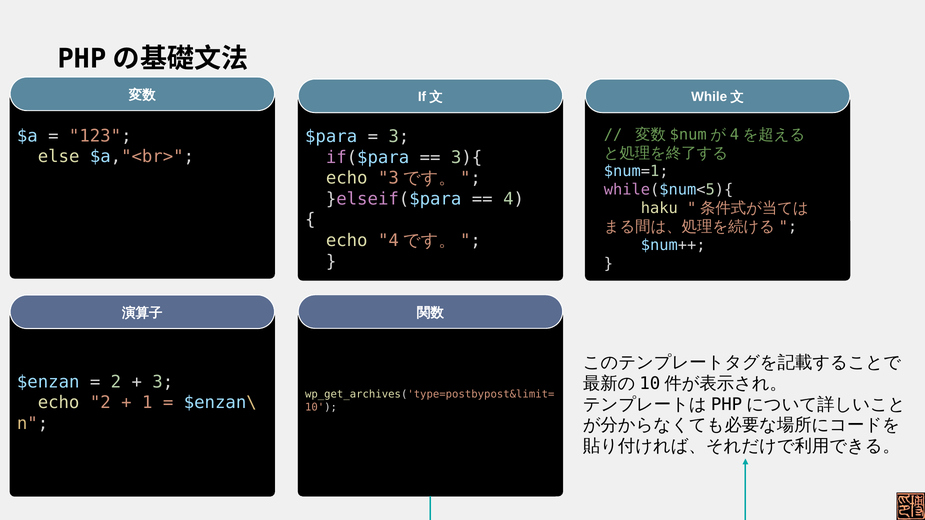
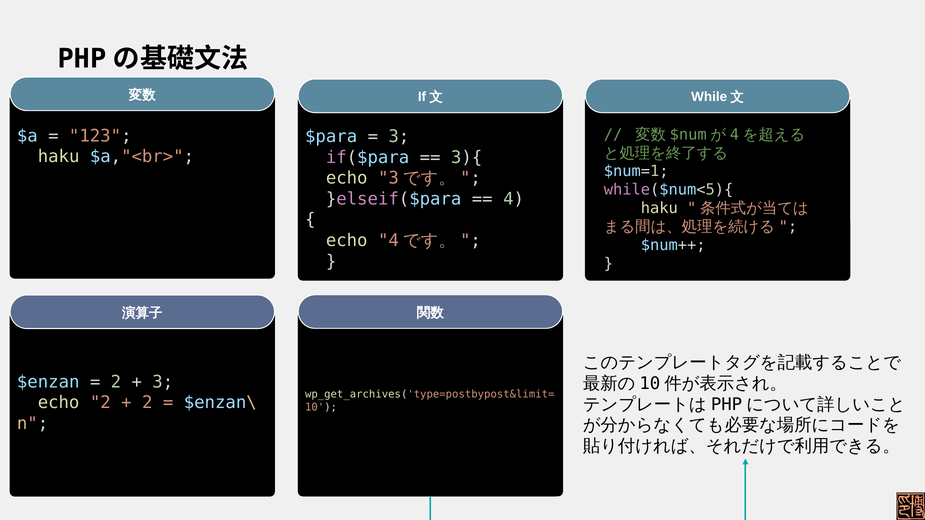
else: else -> haku (59, 157)
1: 1 -> 2 (147, 403)
